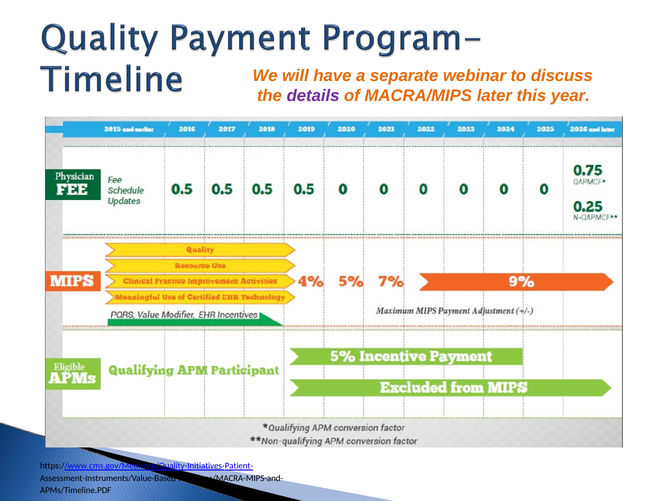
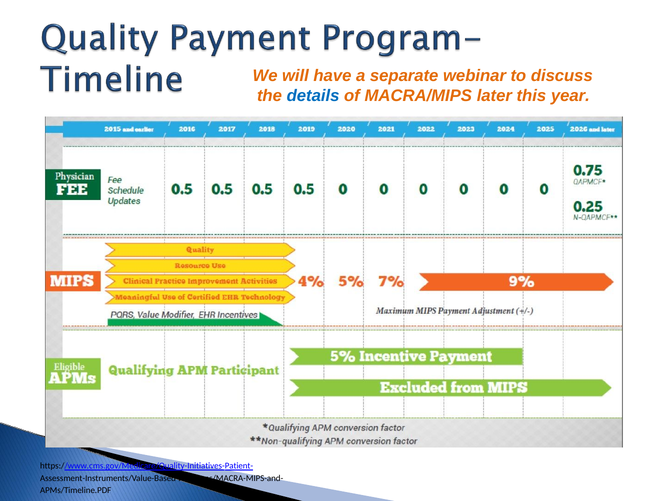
details colour: purple -> blue (313, 96)
